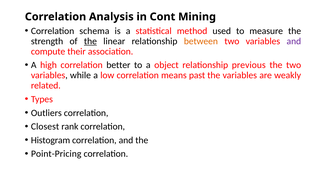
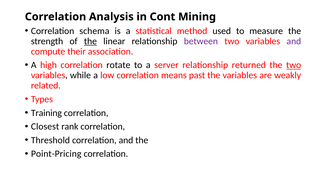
between colour: orange -> purple (201, 41)
better: better -> rotate (118, 65)
object: object -> server (166, 65)
previous: previous -> returned (249, 65)
two underline: none -> present (294, 65)
Outliers: Outliers -> Training (46, 113)
Histogram: Histogram -> Threshold (50, 140)
